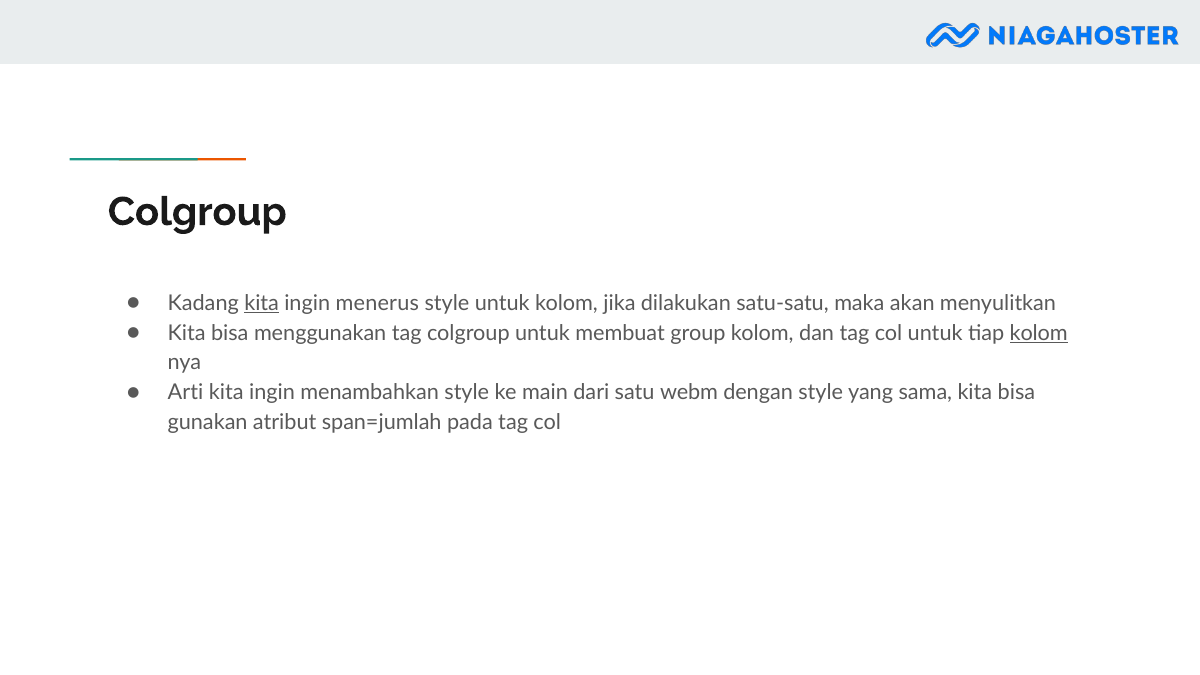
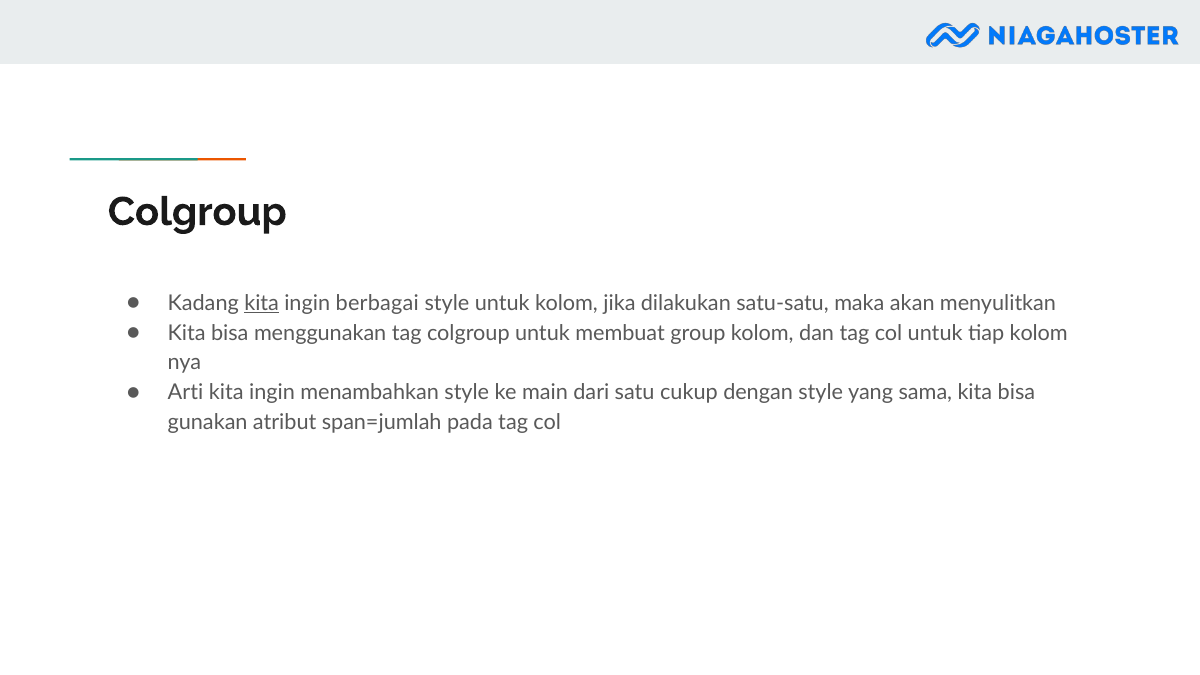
menerus: menerus -> berbagai (377, 303)
kolom underline: present -> none (1039, 333)
webm: webm -> cukup (689, 392)
